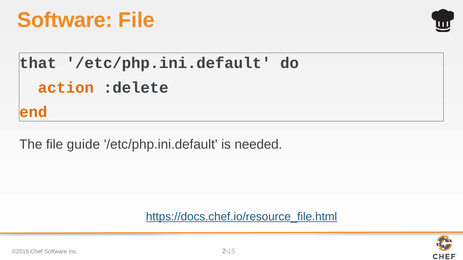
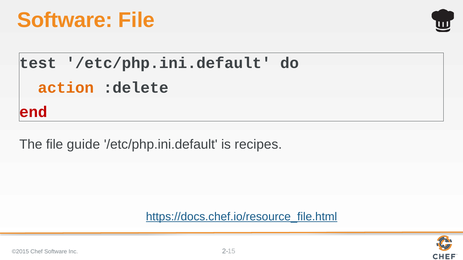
that: that -> test (38, 63)
end colour: orange -> red (33, 112)
needed: needed -> recipes (258, 145)
